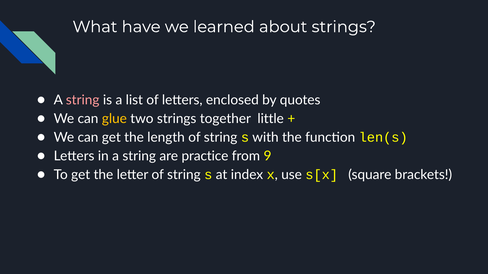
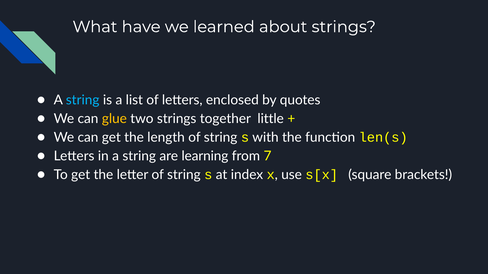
string colour: pink -> light blue (83, 100)
practice: practice -> learning (205, 156)
9: 9 -> 7 (268, 156)
